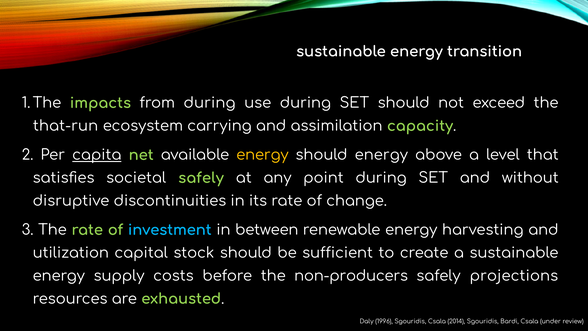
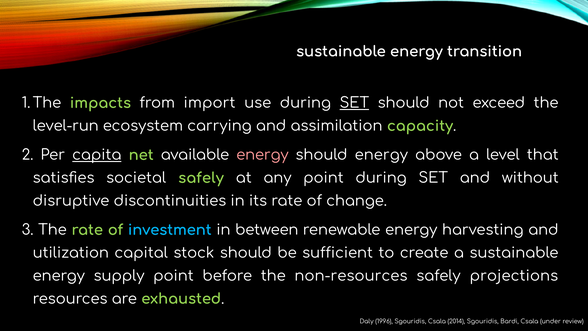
from during: during -> import (210, 103)
SET underline: none -> present (354, 103)
that-run: that-run -> level-run (66, 126)
energy colour: yellow -> pink (262, 155)
supply costs: costs -> point (173, 276)
non-producers: non-producers -> non-resources (351, 276)
